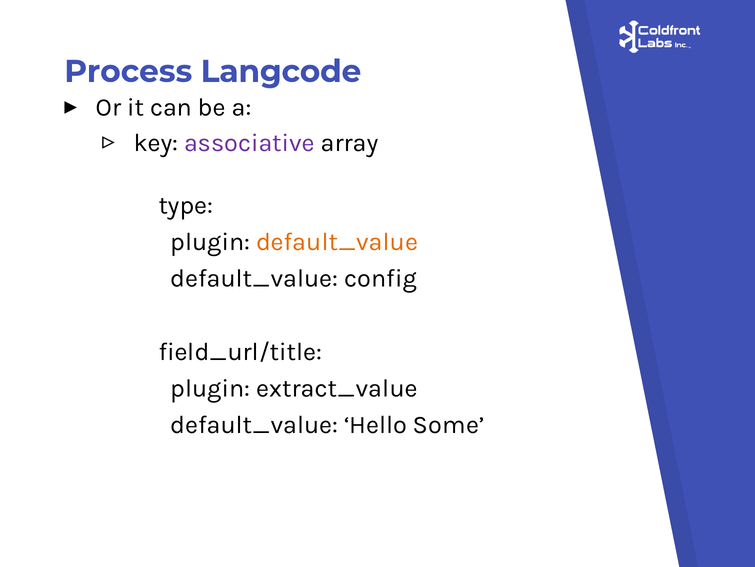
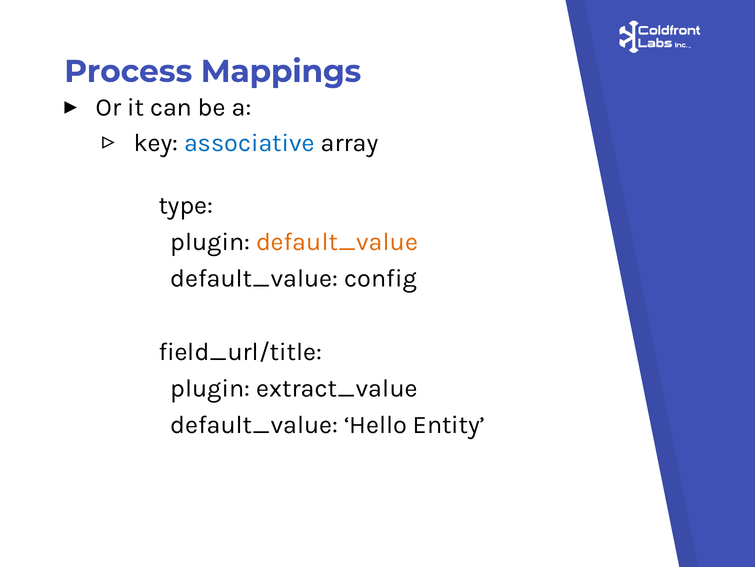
Langcode: Langcode -> Mappings (281, 71)
associative colour: purple -> blue (250, 143)
Some: Some -> Entity (449, 424)
